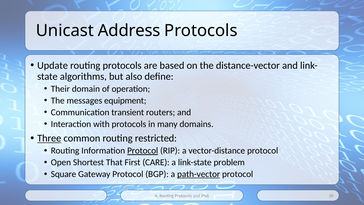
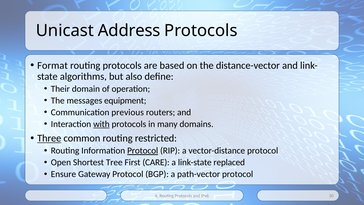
Update: Update -> Format (53, 65)
transient: transient -> previous (128, 112)
with underline: none -> present (101, 124)
That: That -> Tree (114, 162)
problem: problem -> replaced (229, 162)
Square: Square -> Ensure (63, 174)
path-vector underline: present -> none (199, 174)
